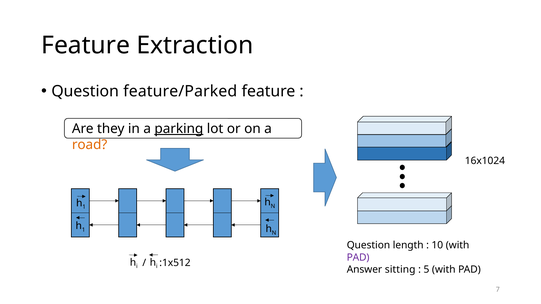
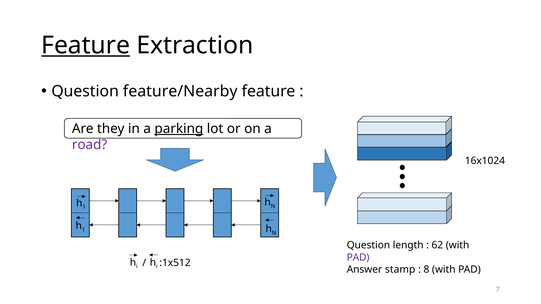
Feature underline: none -> present (86, 45)
feature/Parked: feature/Parked -> feature/Nearby (180, 91)
road colour: orange -> purple (90, 145)
10: 10 -> 62 (437, 245)
sitting: sitting -> stamp (400, 270)
5: 5 -> 8 (426, 270)
